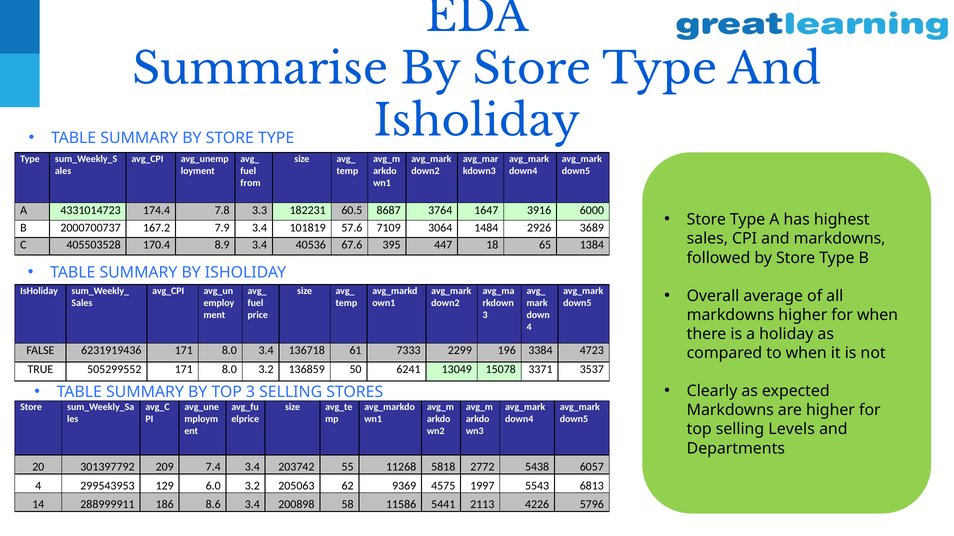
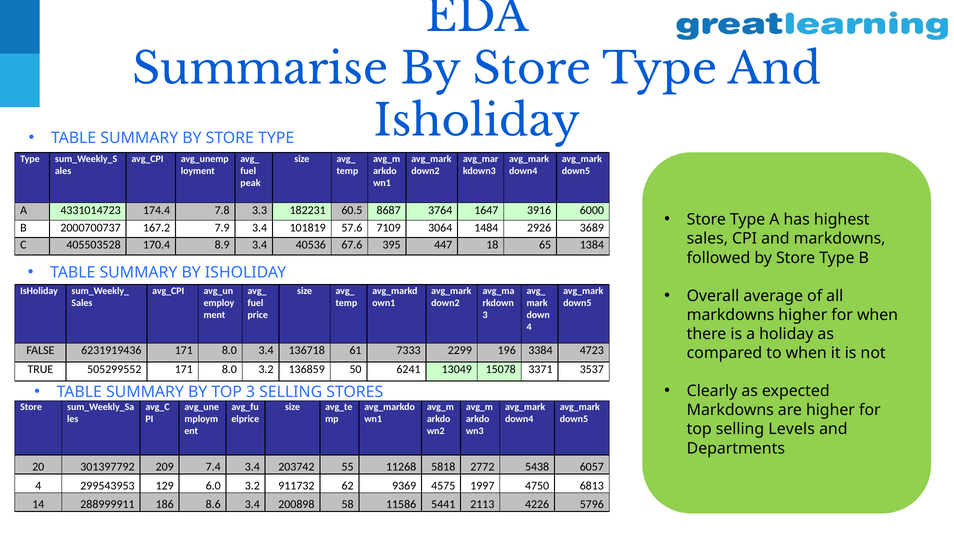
from: from -> peak (250, 183)
205063: 205063 -> 911732 (296, 486)
5543: 5543 -> 4750 (537, 486)
